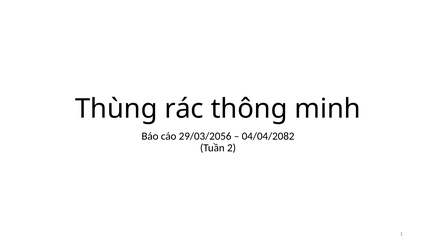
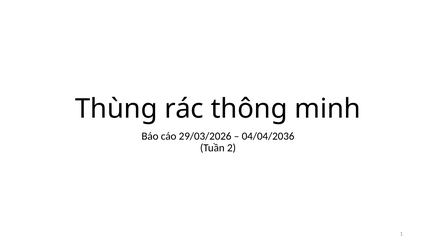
29/03/2056: 29/03/2056 -> 29/03/2026 (205, 136)
04/04/2082: 04/04/2082 -> 04/04/2036 (268, 136)
